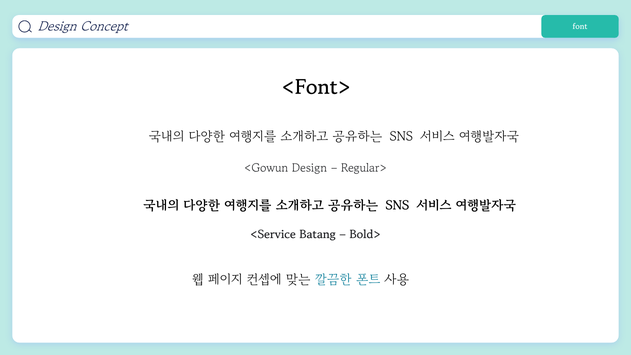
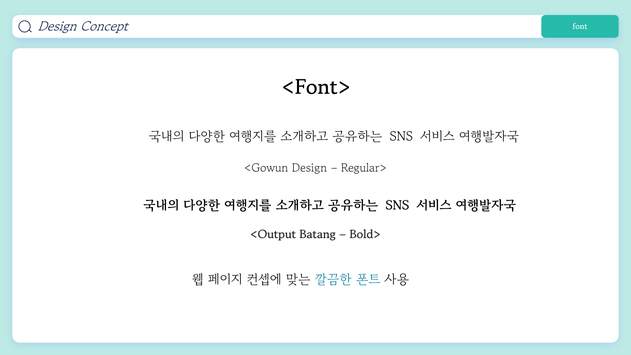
<Service: <Service -> <Output (273, 235)
